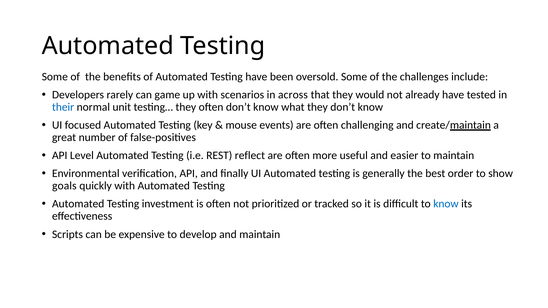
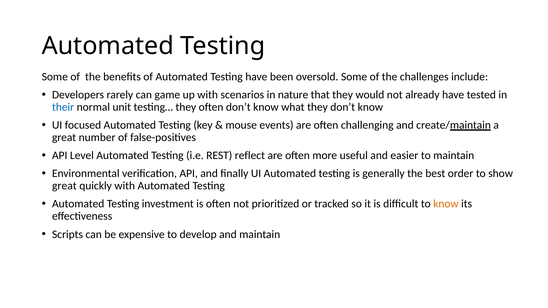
across: across -> nature (293, 95)
goals: goals -> great (64, 186)
know colour: blue -> orange (446, 204)
